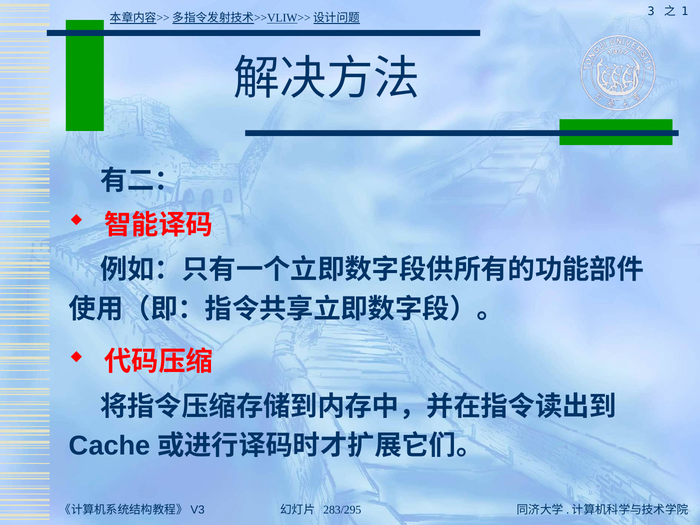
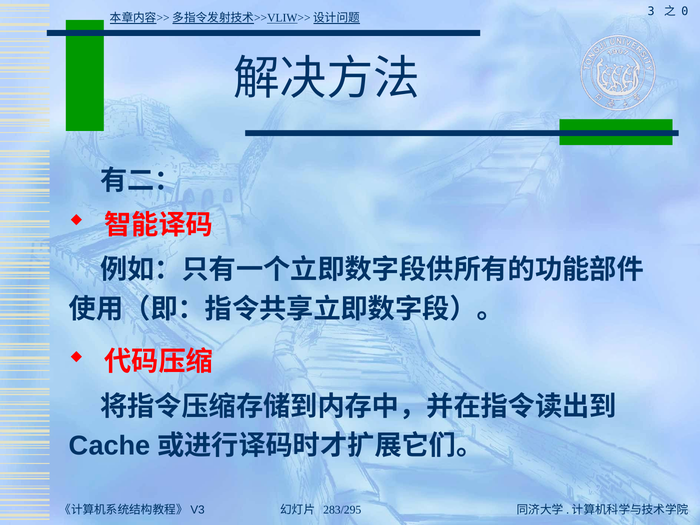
1: 1 -> 0 (685, 11)
